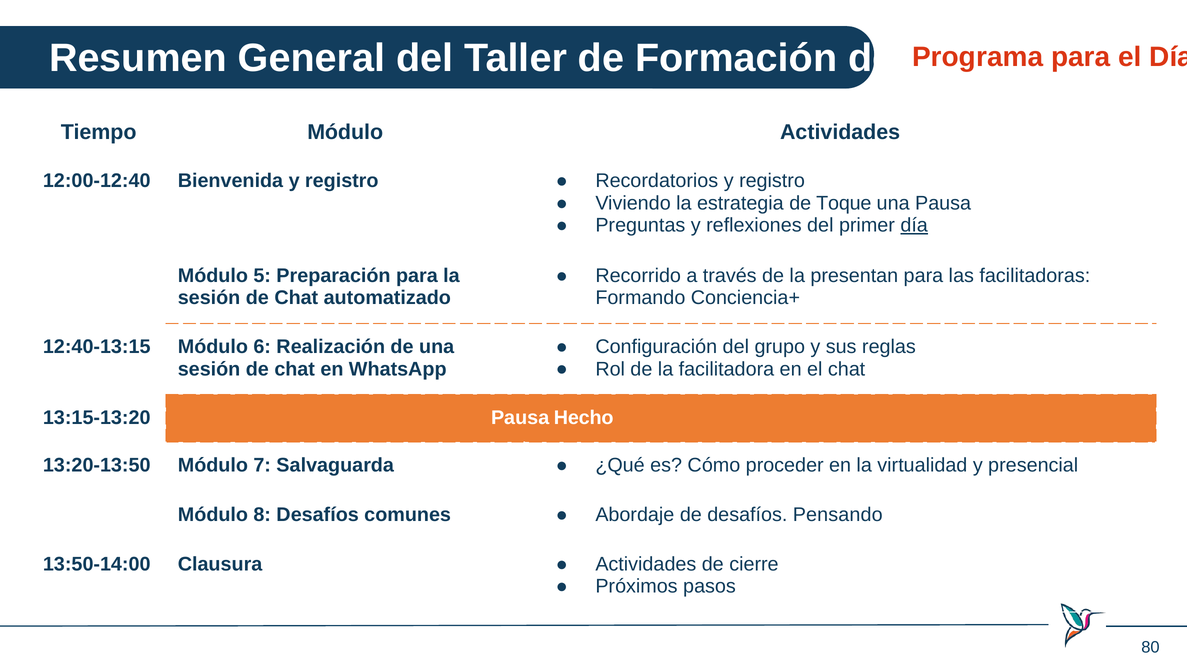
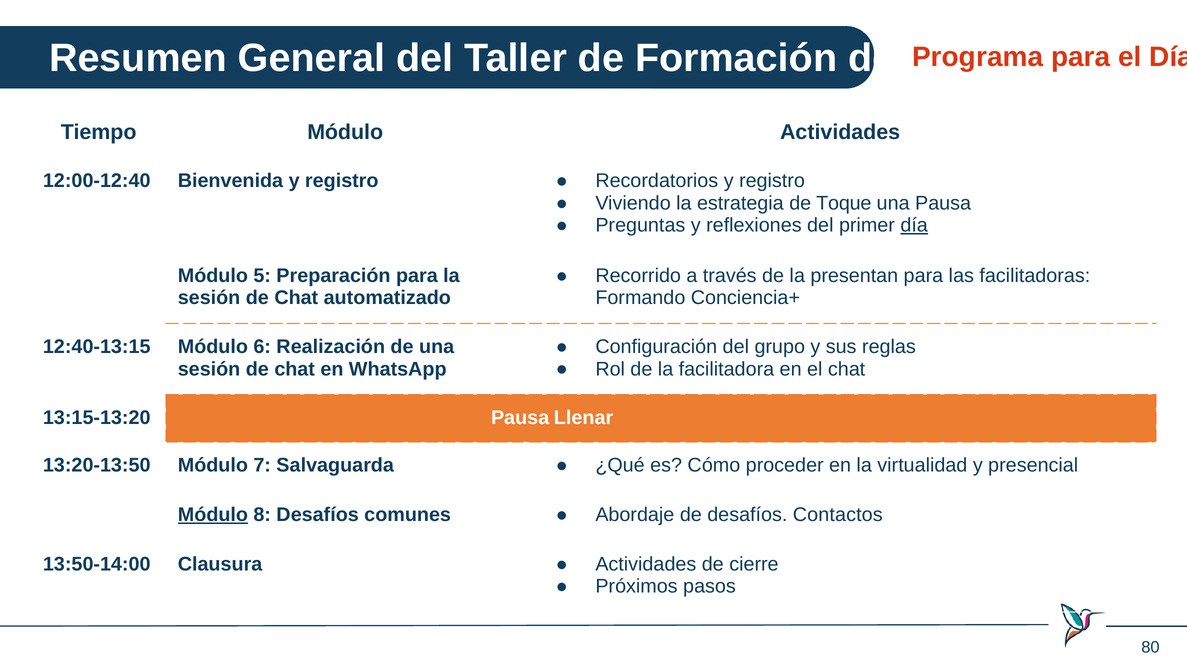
Hecho: Hecho -> Llenar (584, 418)
Módulo underline: none -> present (213, 515)
Pensando: Pensando -> Contactos (838, 515)
